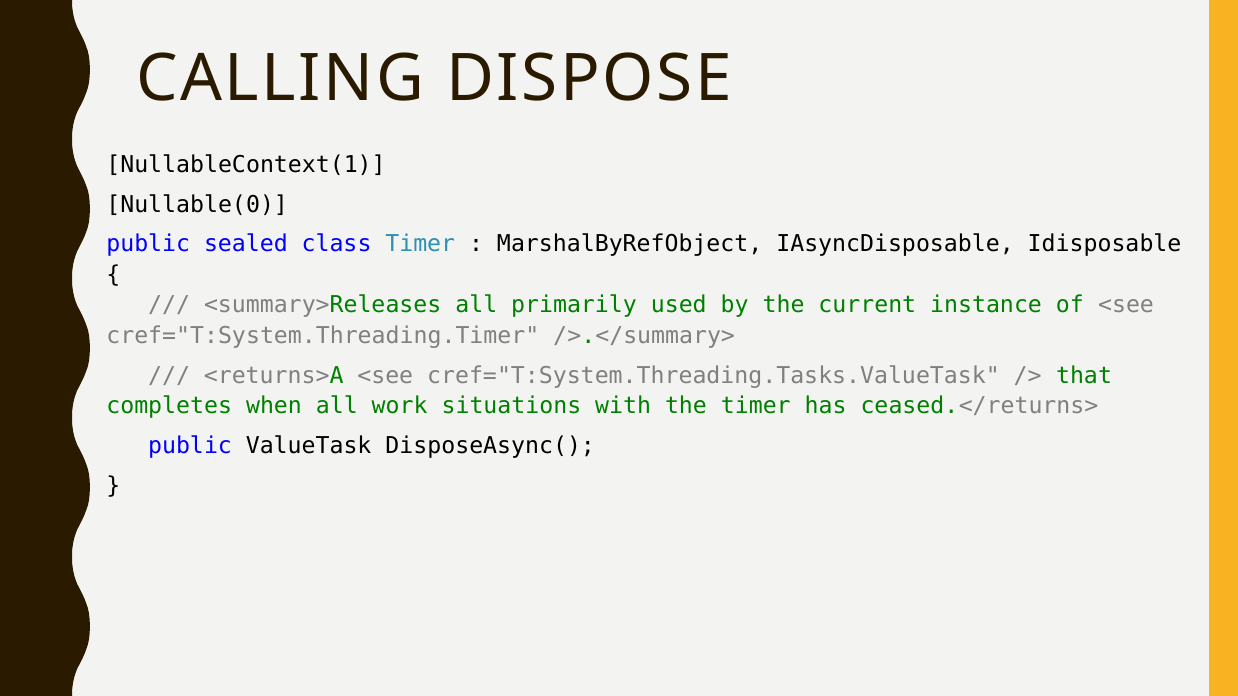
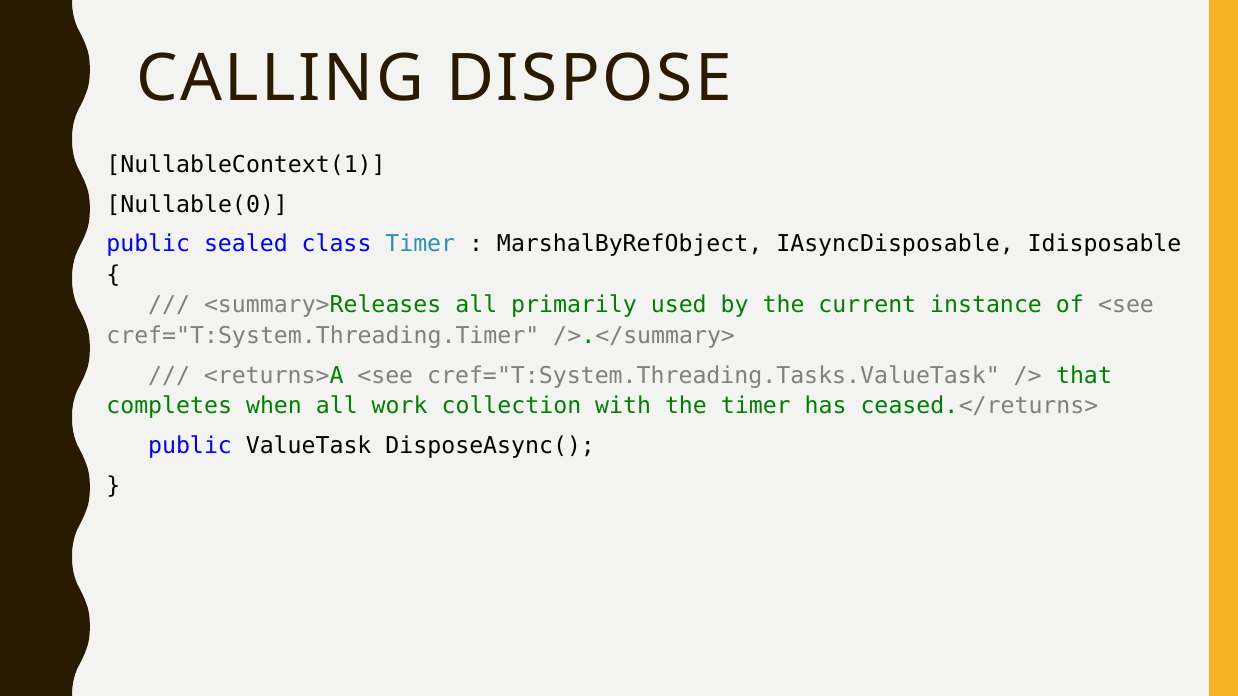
situations: situations -> collection (511, 406)
